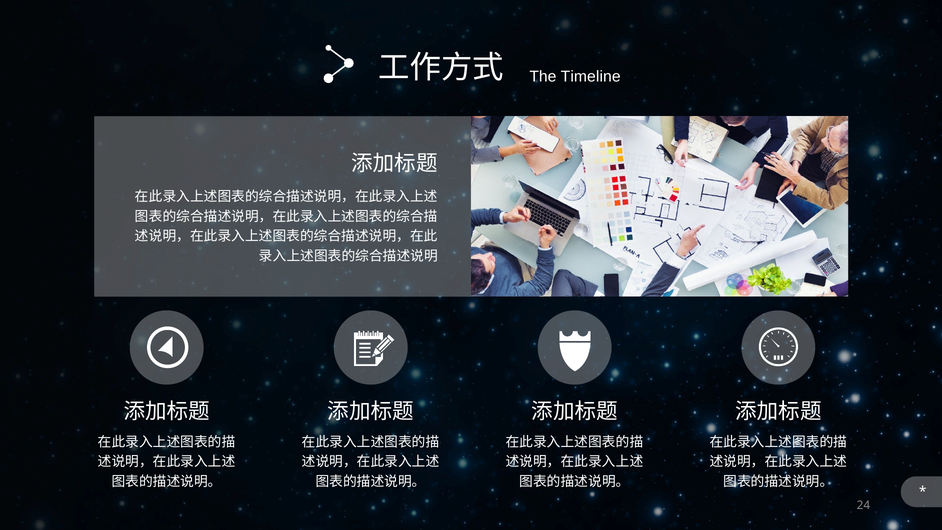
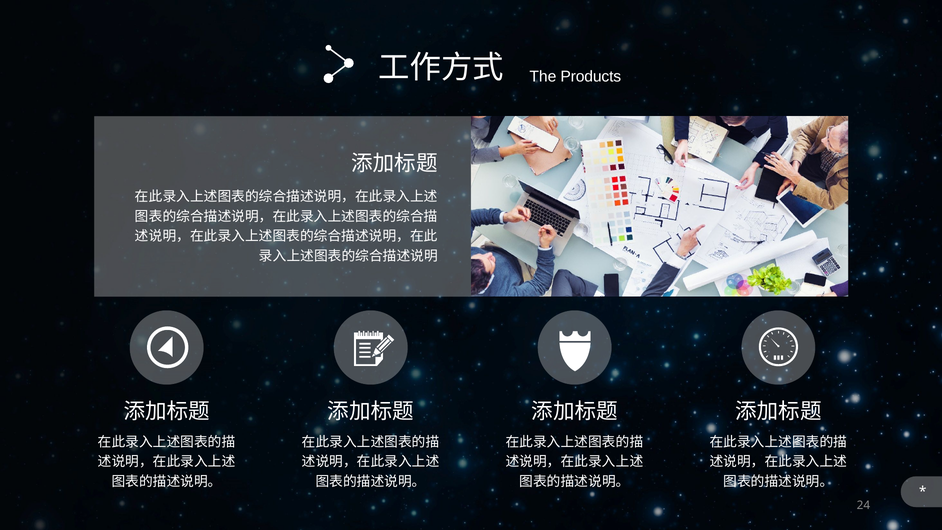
Timeline: Timeline -> Products (591, 77)
